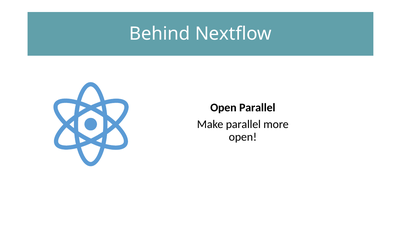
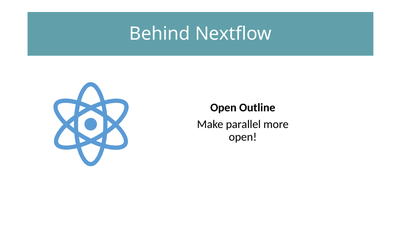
Open Parallel: Parallel -> Outline (257, 107)
